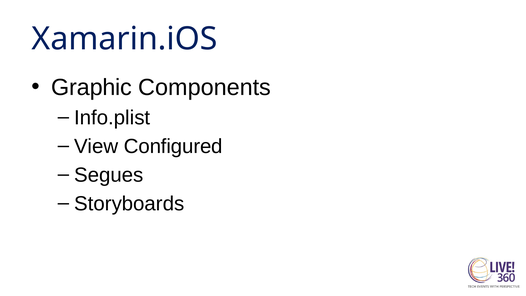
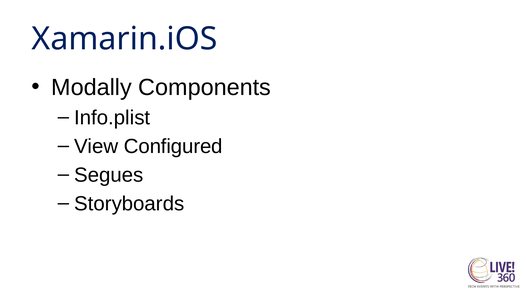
Graphic: Graphic -> Modally (92, 87)
